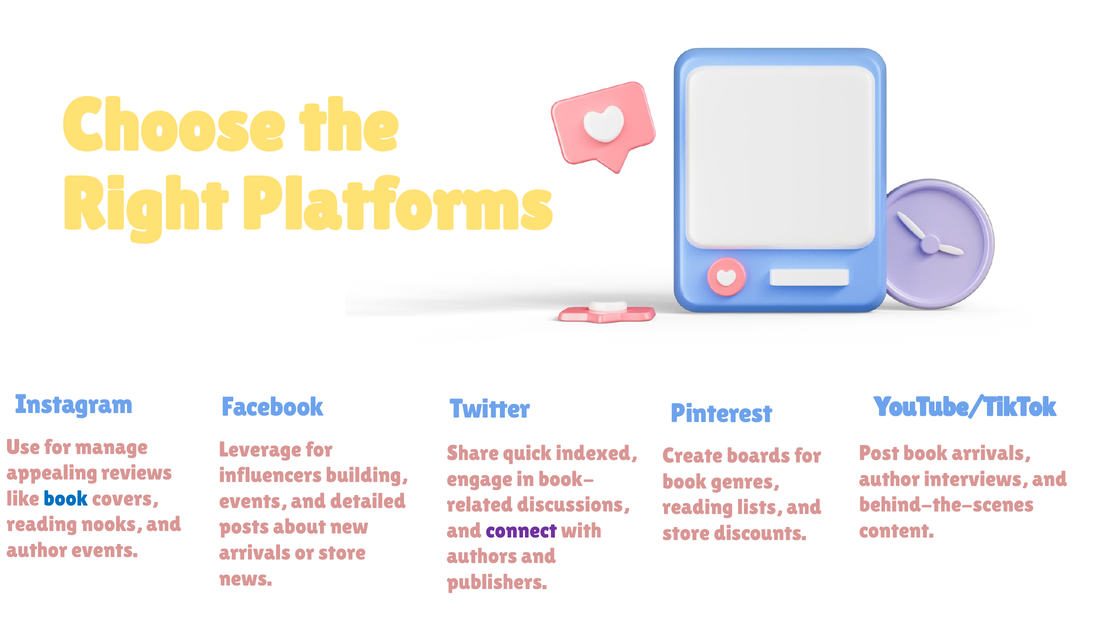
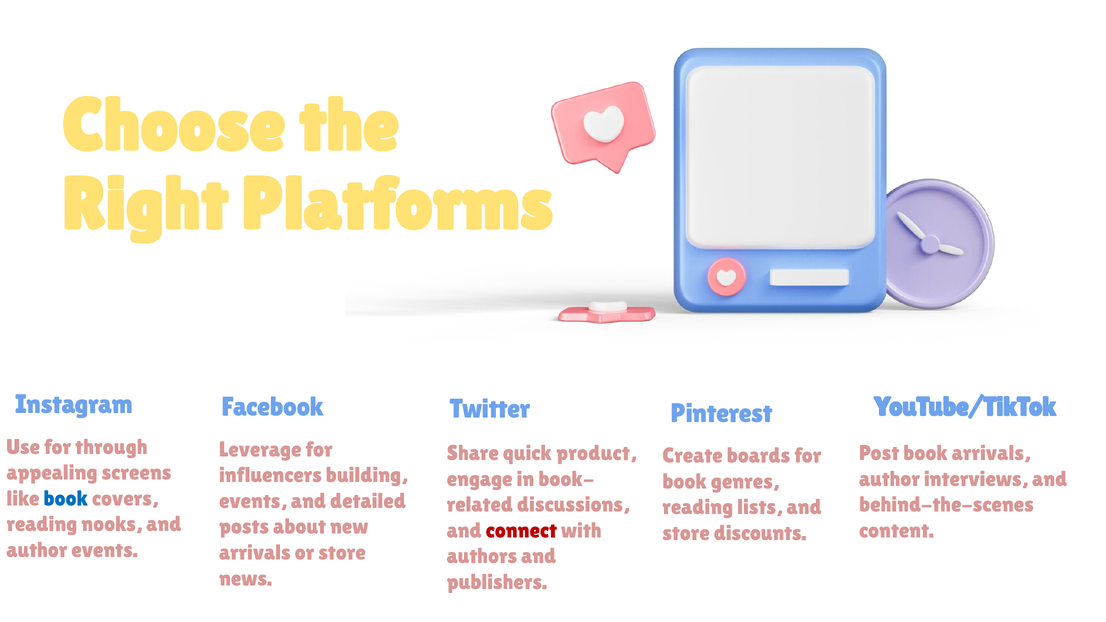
manage: manage -> through (111, 447)
indexed: indexed -> product (596, 453)
reviews: reviews -> screens (136, 473)
connect colour: purple -> red (521, 531)
